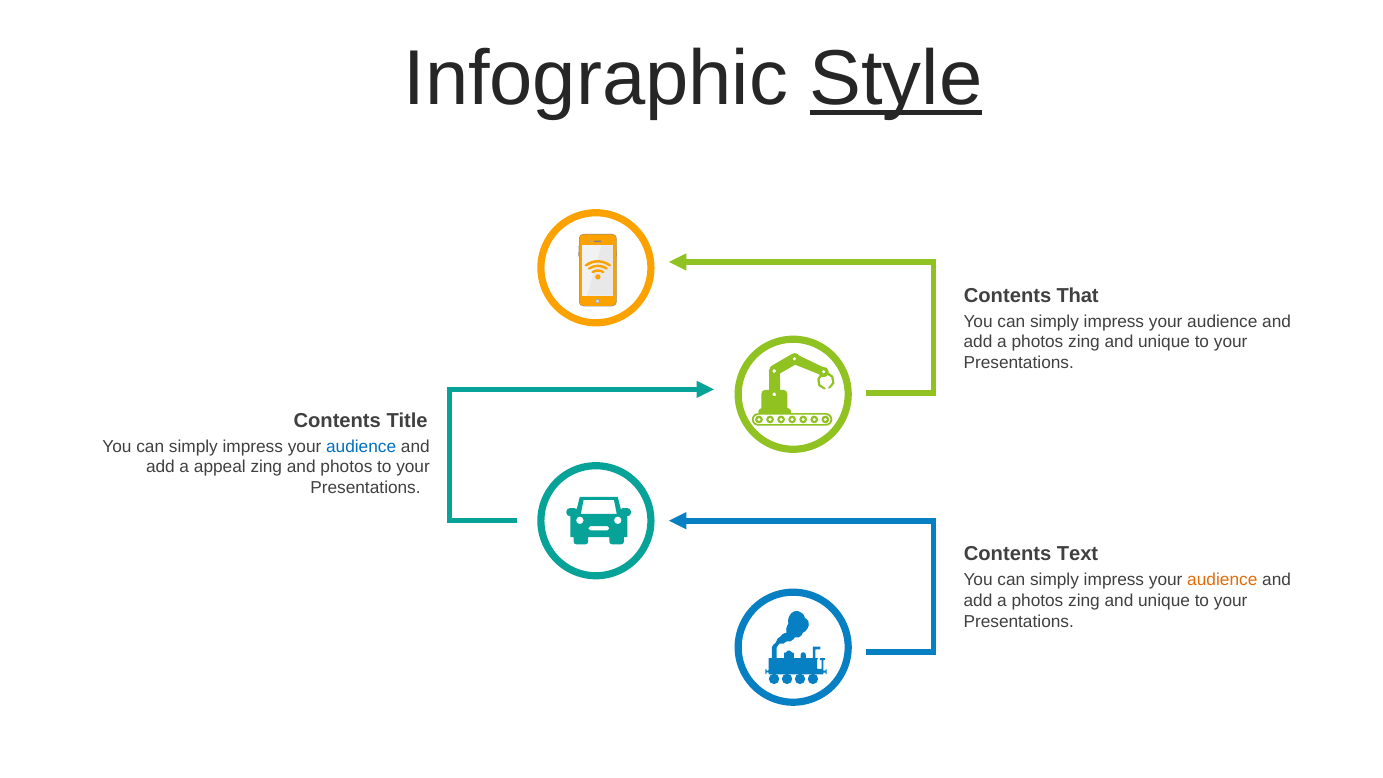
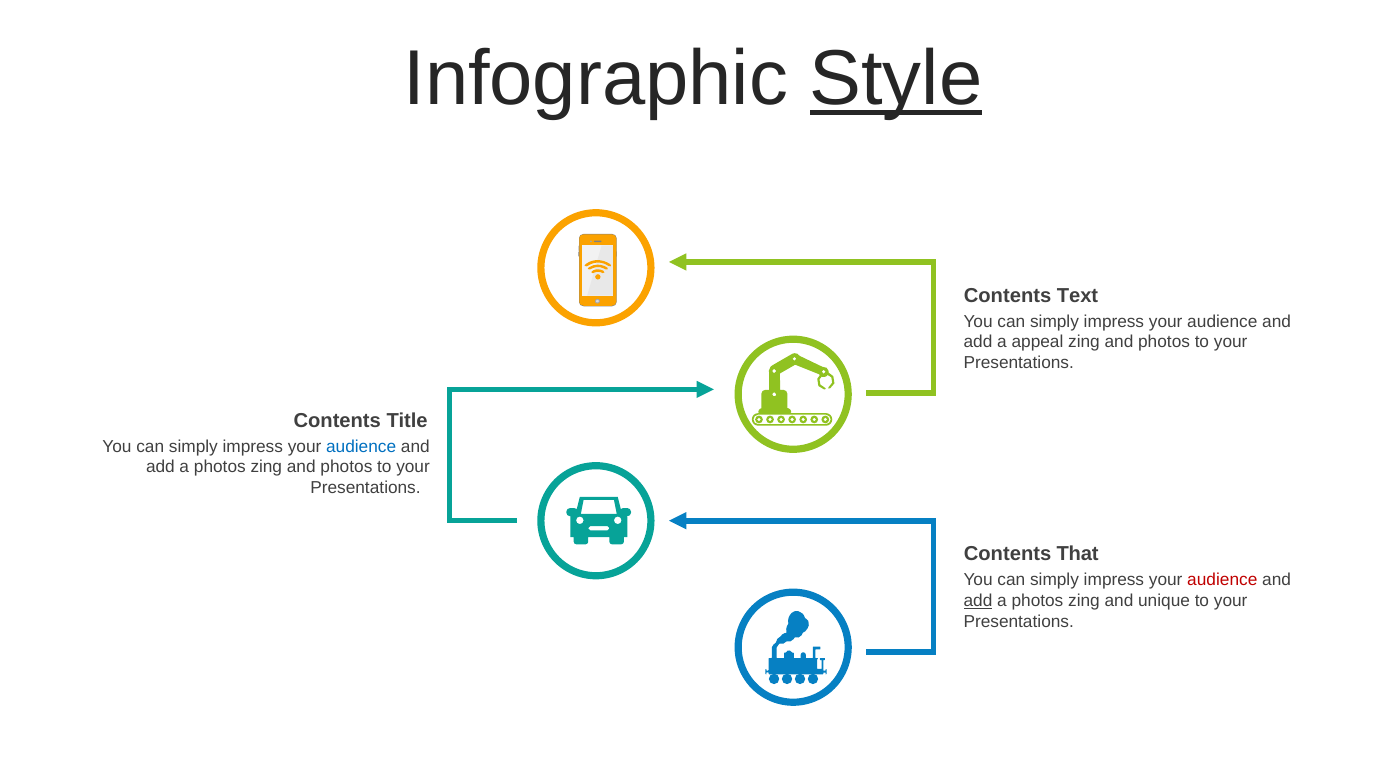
That: That -> Text (1078, 295)
photos: photos -> appeal (1037, 342)
unique: unique -> photos (1164, 342)
appeal: appeal -> photos (220, 467)
Text: Text -> That (1078, 554)
audience colour: orange -> red (1222, 580)
add underline: none -> present (978, 601)
